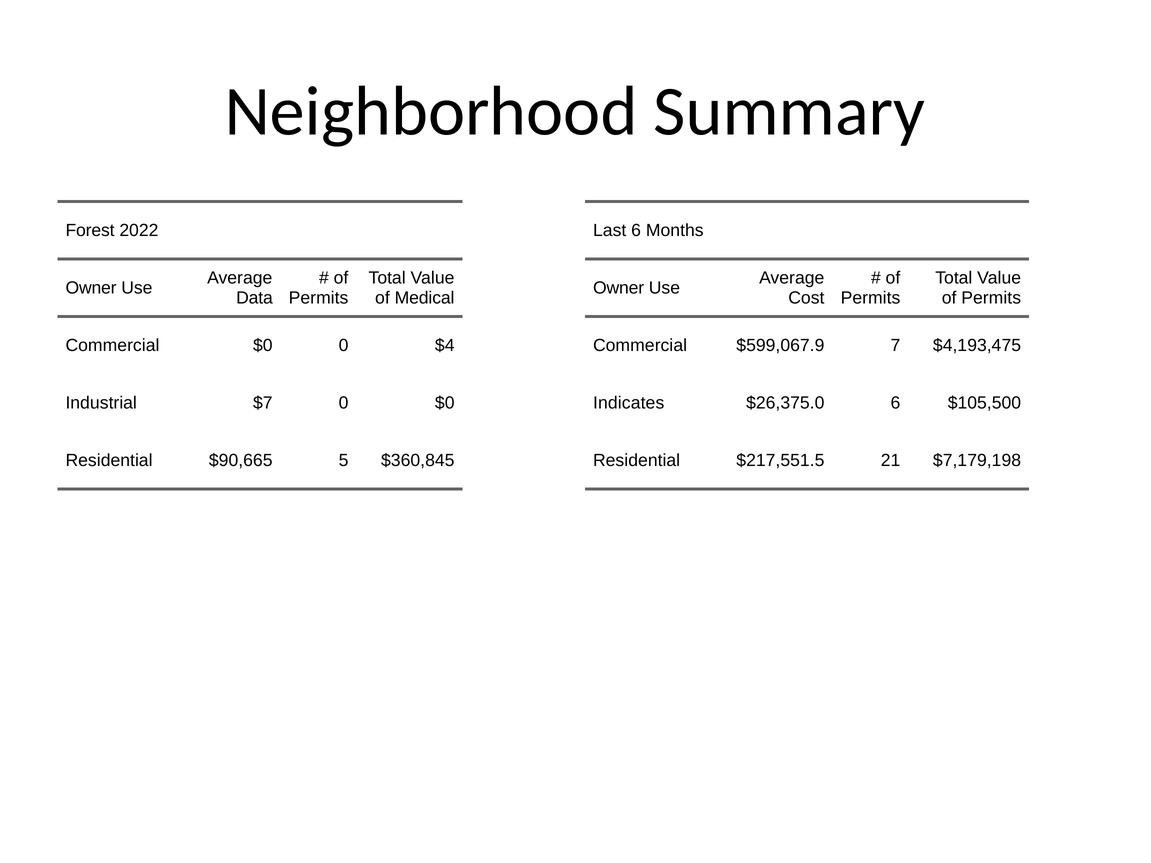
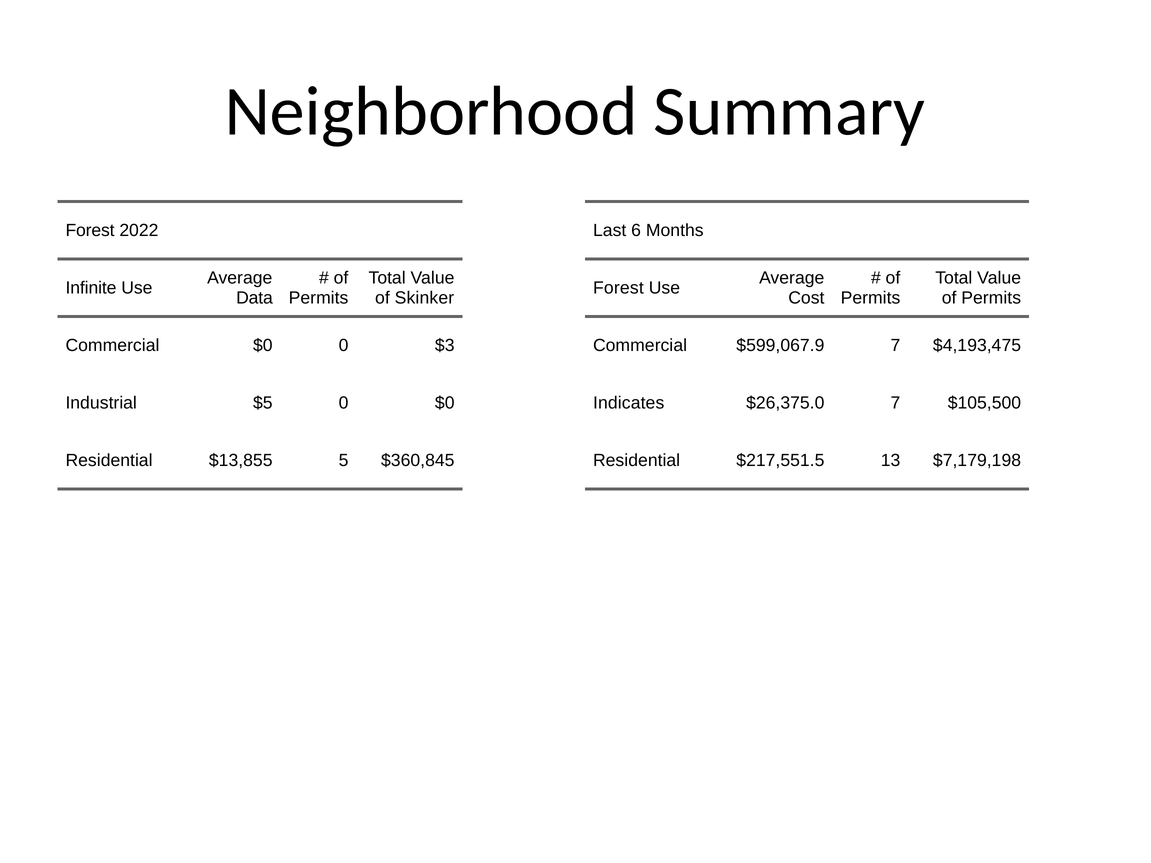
Owner: Owner -> Infinite (91, 288)
Owner: Owner -> Forest (618, 288)
Medical: Medical -> Skinker (424, 298)
$4: $4 -> $3 (445, 346)
$7: $7 -> $5 (263, 403)
$26,375.0 6: 6 -> 7 (896, 403)
$90,665: $90,665 -> $13,855 (241, 461)
21: 21 -> 13 (891, 461)
